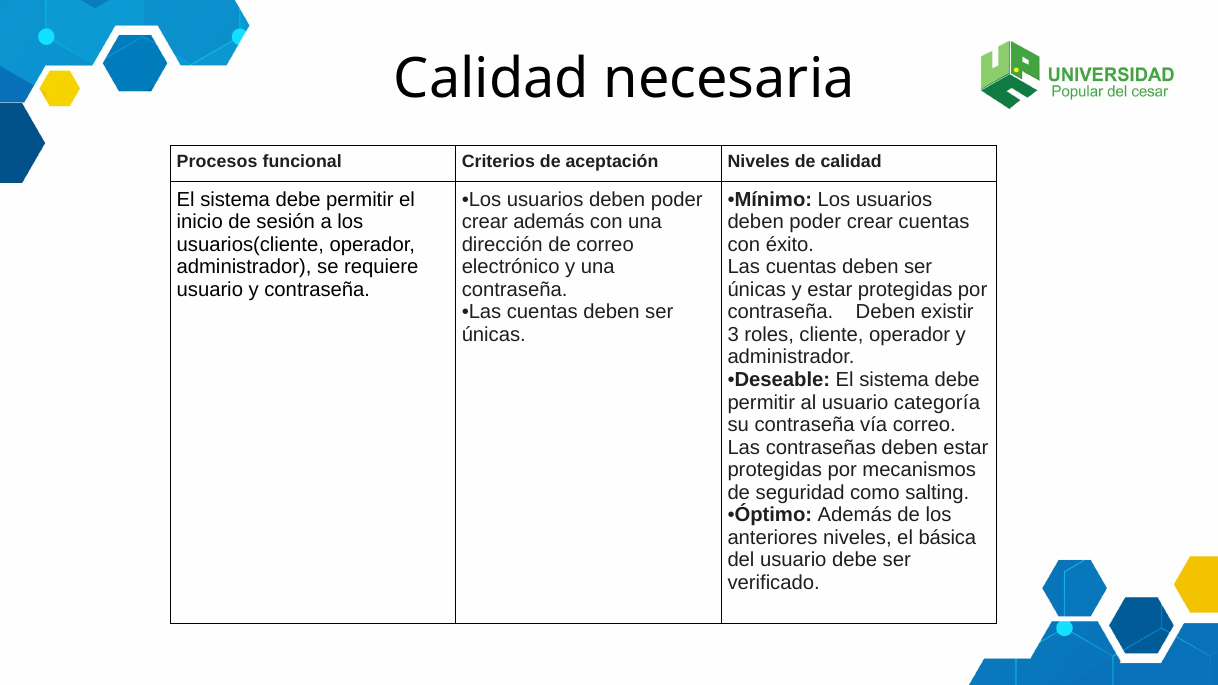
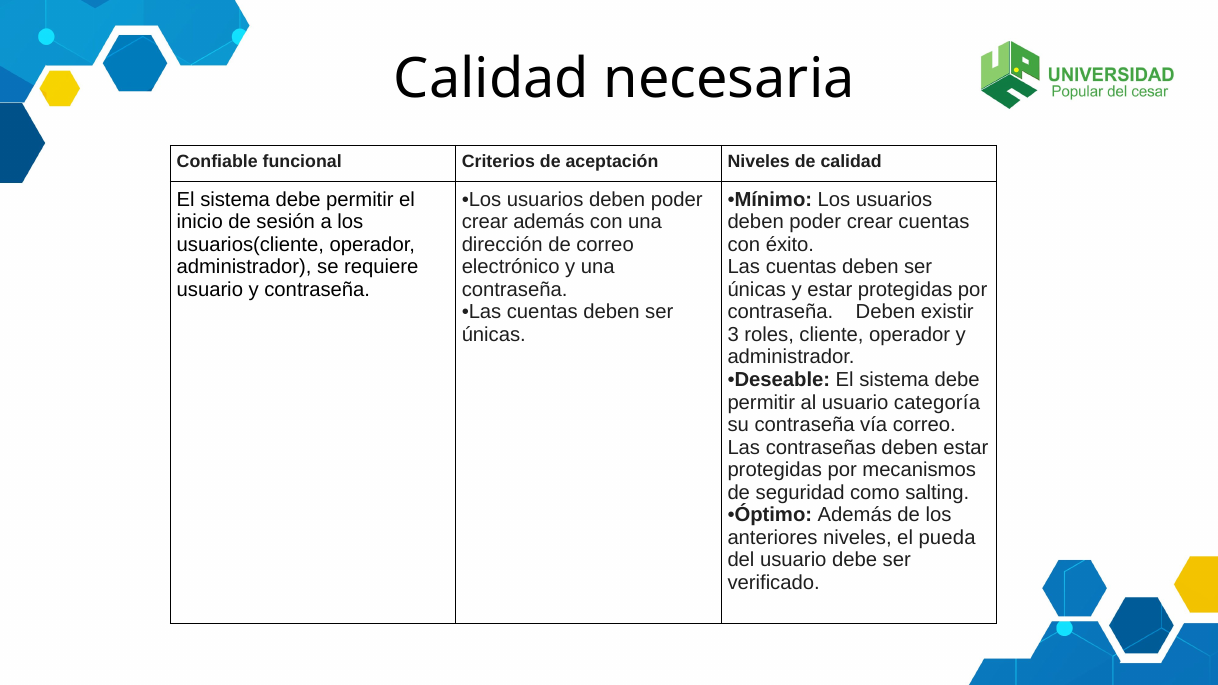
Procesos: Procesos -> Confiable (217, 162)
básica: básica -> pueda (947, 538)
